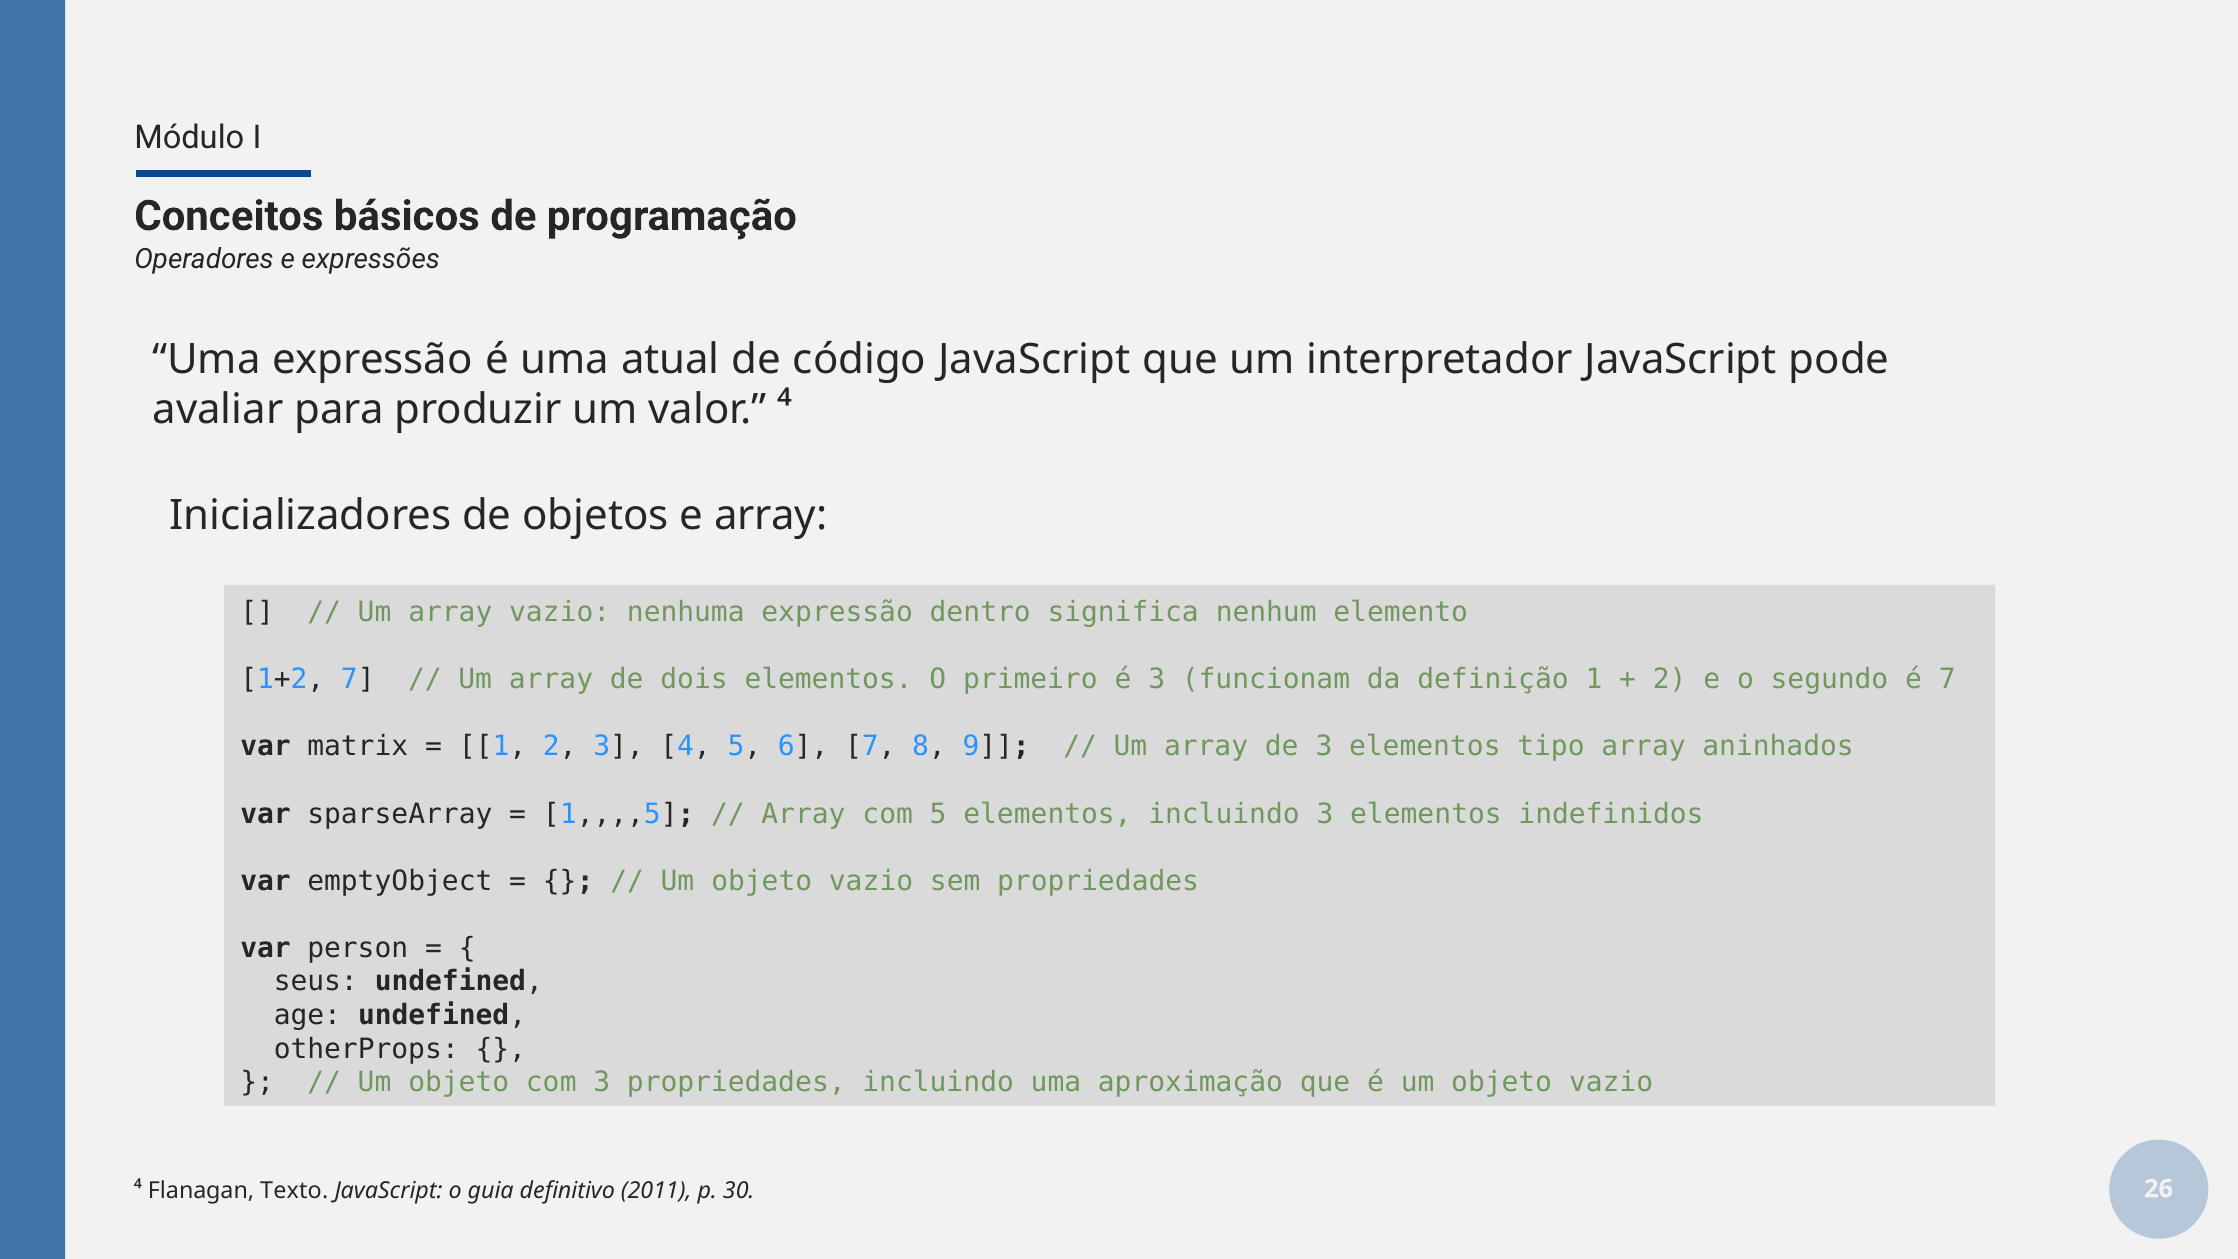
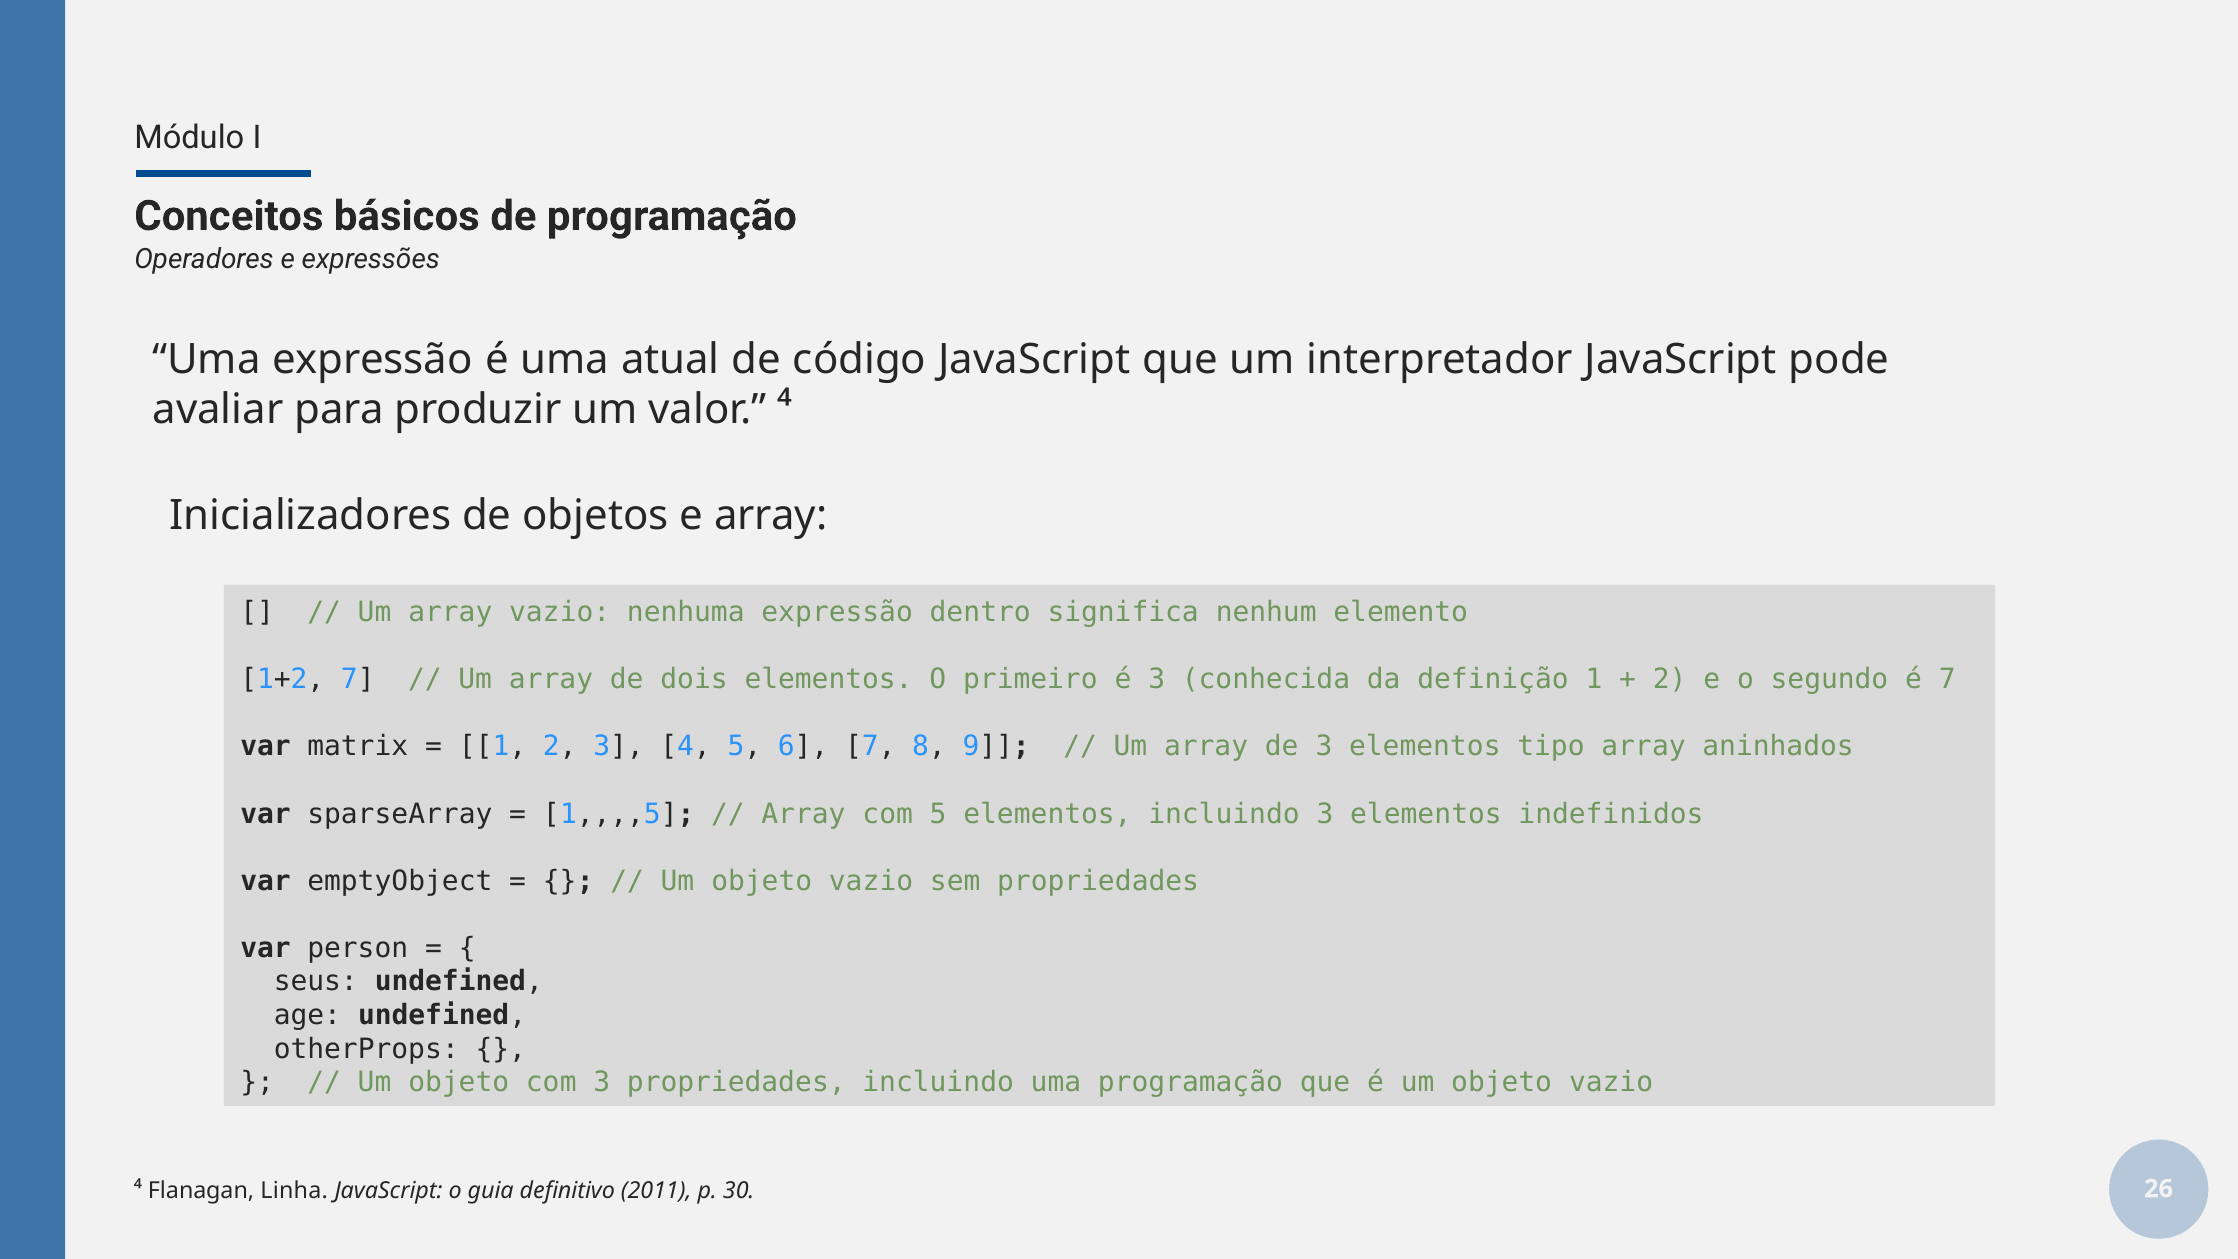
funcionam: funcionam -> conhecida (1266, 679)
uma aproximação: aproximação -> programação (1190, 1082)
Texto: Texto -> Linha (294, 1190)
